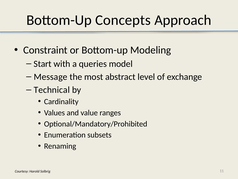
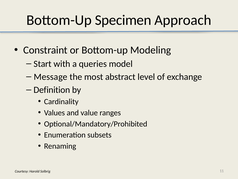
Concepts: Concepts -> Specimen (123, 20)
Technical: Technical -> Definition (52, 90)
